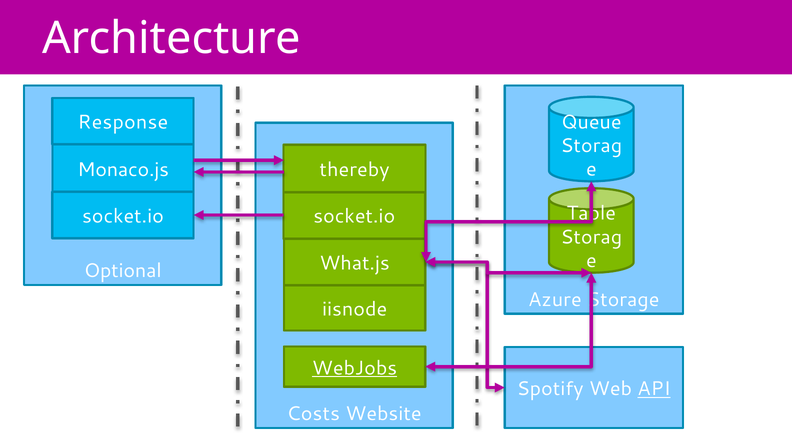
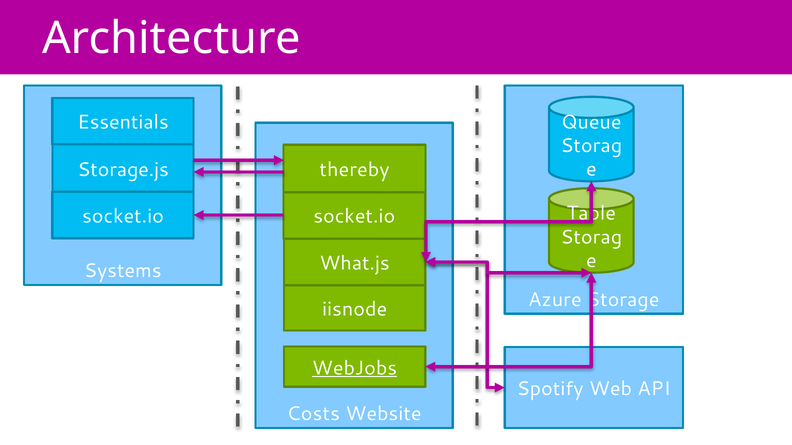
Response: Response -> Essentials (123, 123)
Monaco.js: Monaco.js -> Storage.js (123, 170)
Optional: Optional -> Systems (123, 271)
API underline: present -> none (654, 389)
